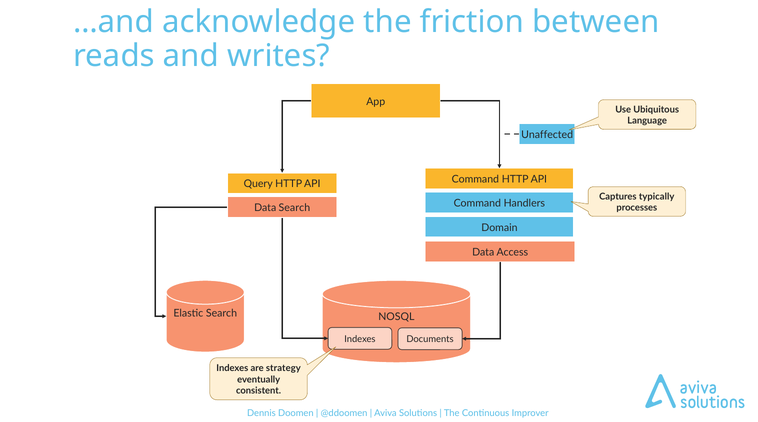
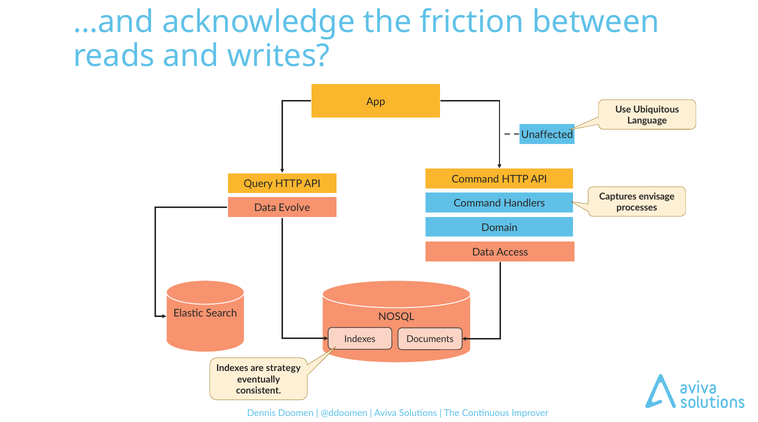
typically: typically -> envisage (657, 197)
Data Search: Search -> Evolve (294, 208)
